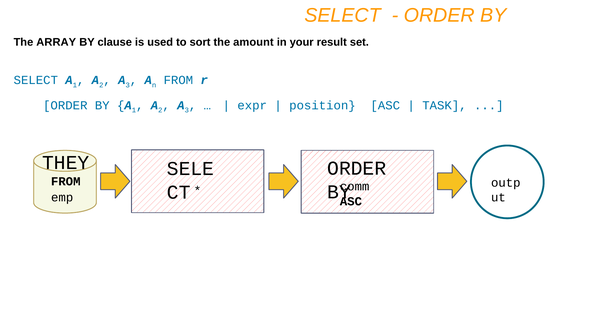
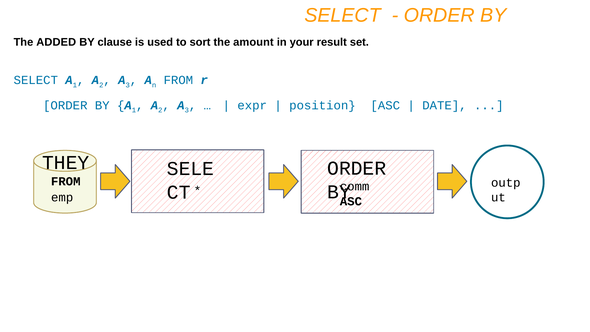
ARRAY: ARRAY -> ADDED (56, 42)
TASK: TASK -> DATE (444, 105)
